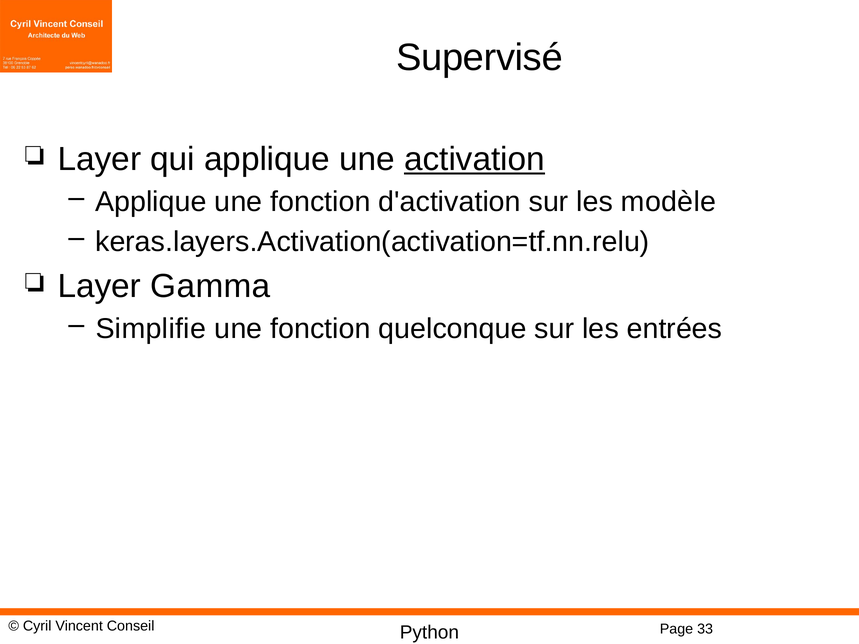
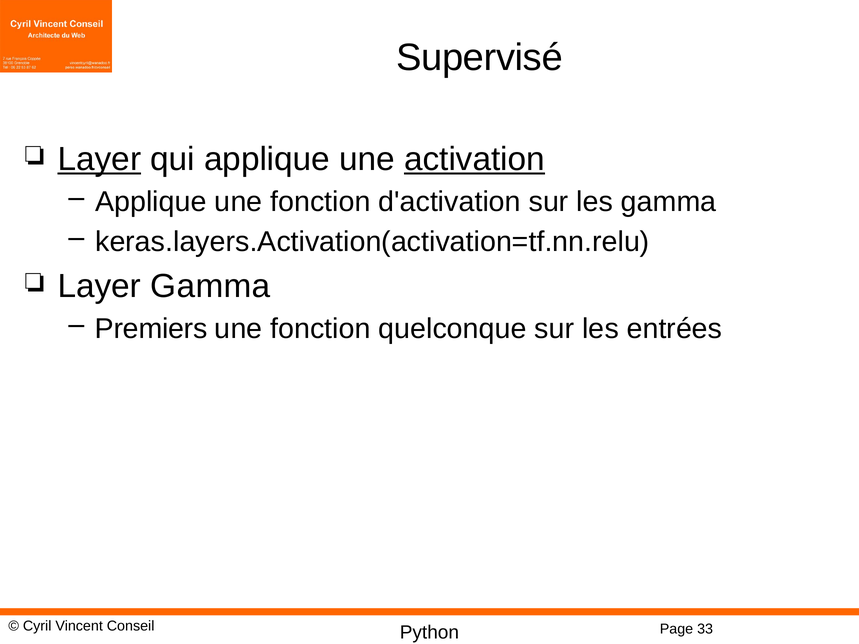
Layer underline: none -> present (99, 159)
les modèle: modèle -> gamma (669, 202)
Simplifie: Simplifie -> Premiers (151, 329)
